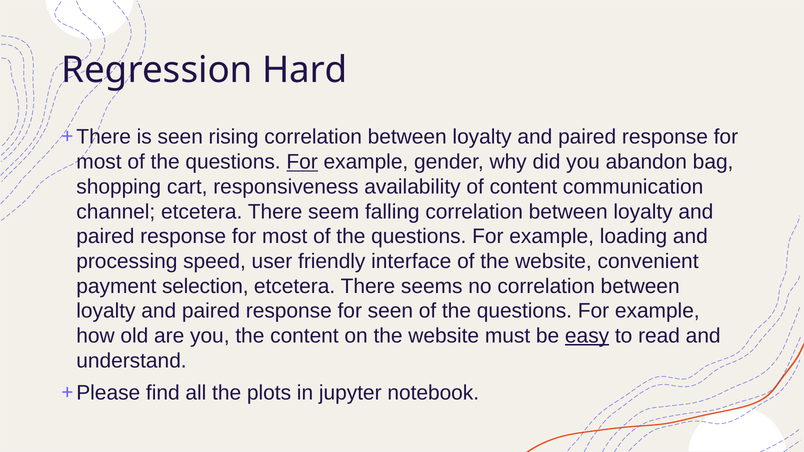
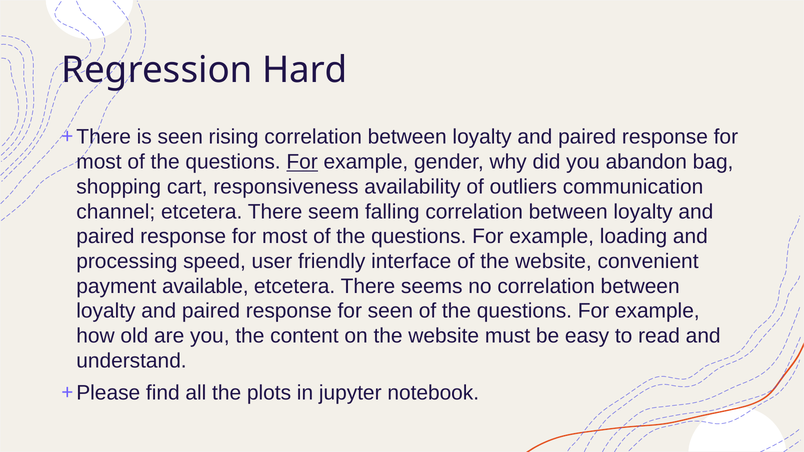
of content: content -> outliers (523, 187)
selection: selection -> available (205, 286)
easy underline: present -> none (587, 336)
